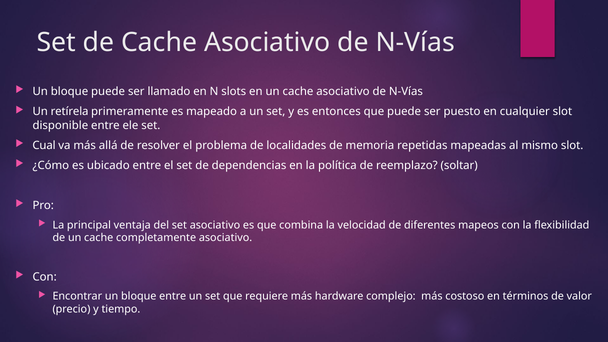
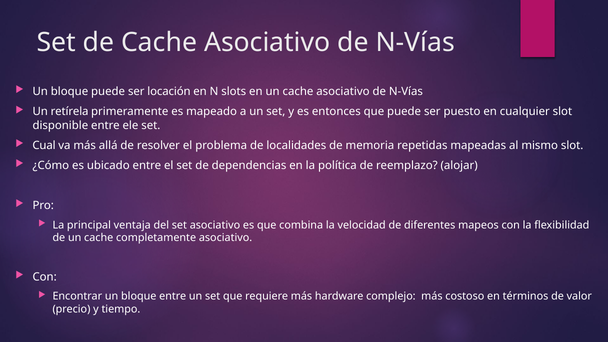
llamado: llamado -> locación (169, 92)
soltar: soltar -> alojar (459, 165)
